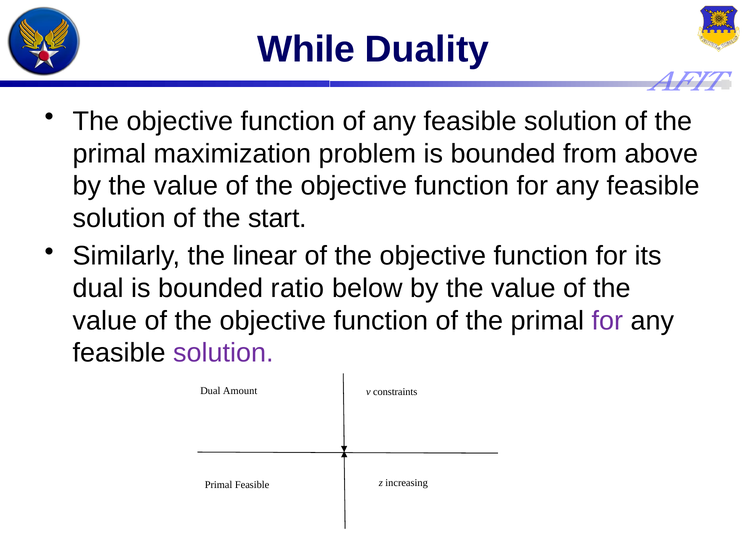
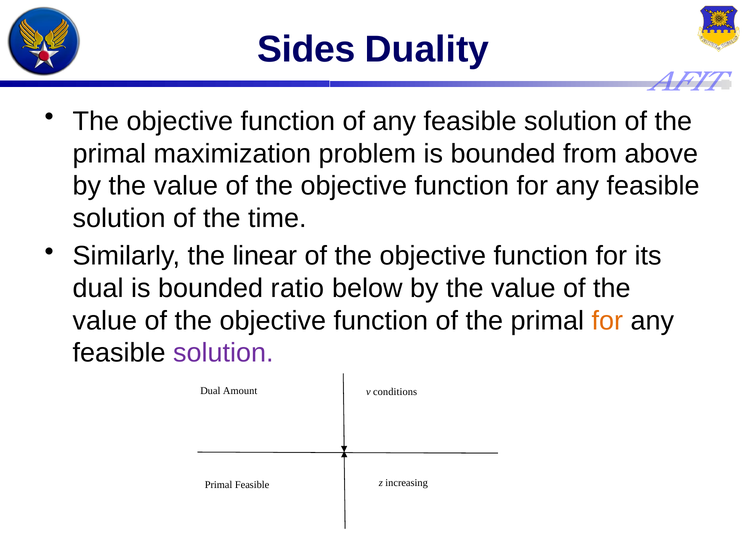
While: While -> Sides (306, 49)
start: start -> time (277, 218)
for colour: purple -> orange (607, 321)
constraints: constraints -> conditions (395, 392)
